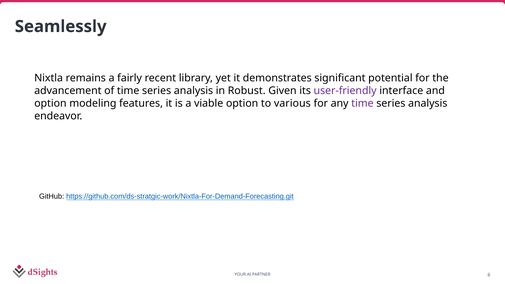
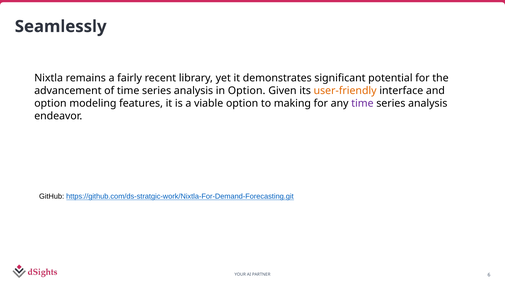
in Robust: Robust -> Option (247, 91)
user-friendly colour: purple -> orange (345, 91)
various: various -> making (292, 103)
